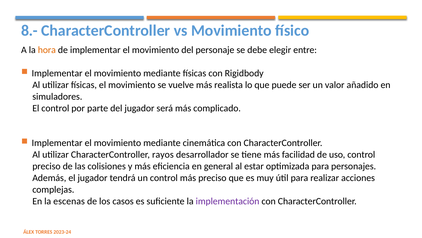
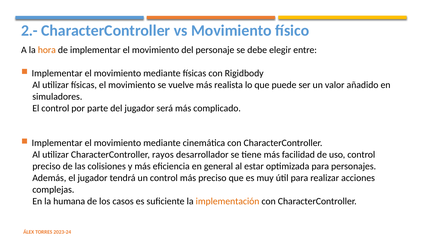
8.-: 8.- -> 2.- (29, 30)
escenas: escenas -> humana (69, 201)
implementación colour: purple -> orange (228, 201)
